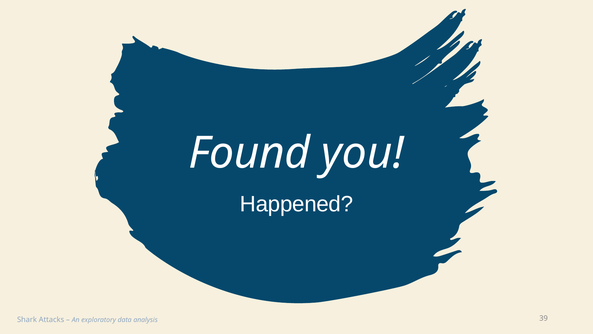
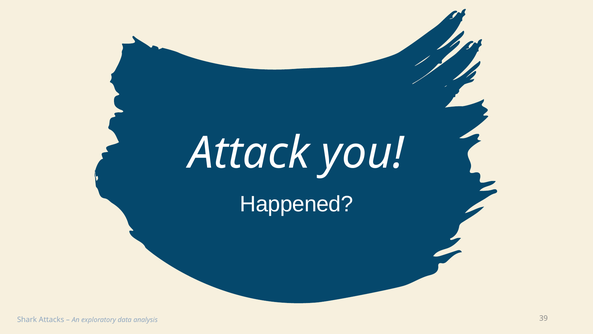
Found: Found -> Attack (249, 153)
